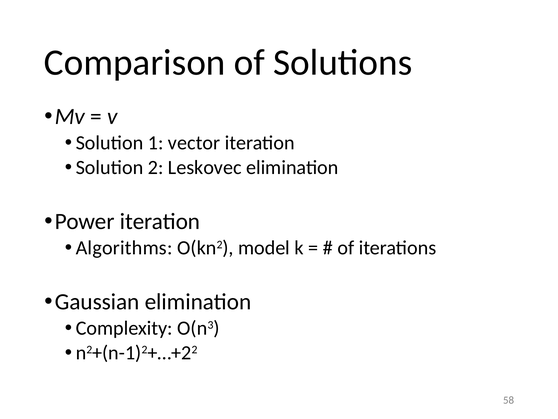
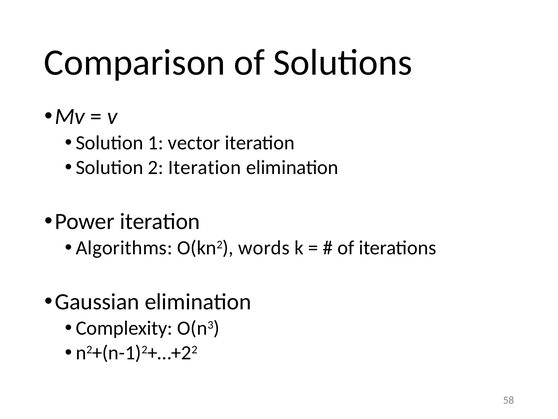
2 Leskovec: Leskovec -> Iteration (205, 167)
model: model -> words (264, 247)
